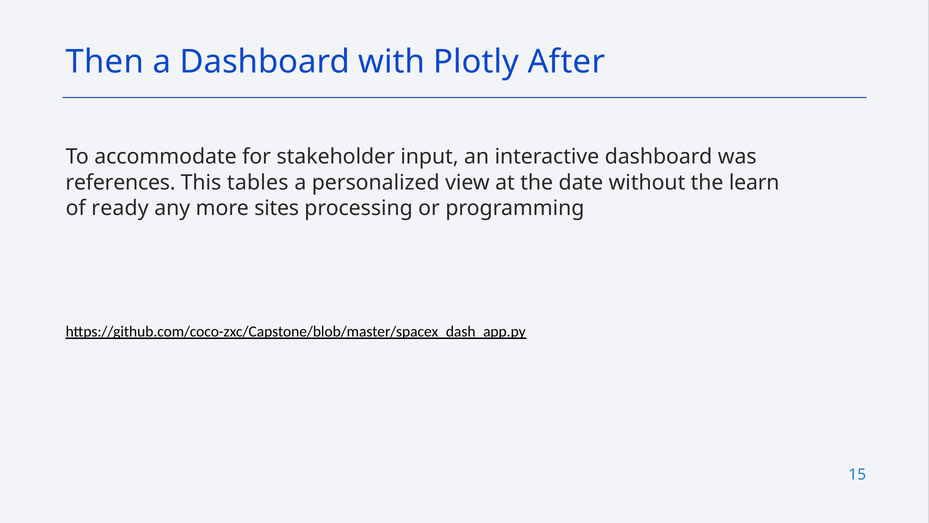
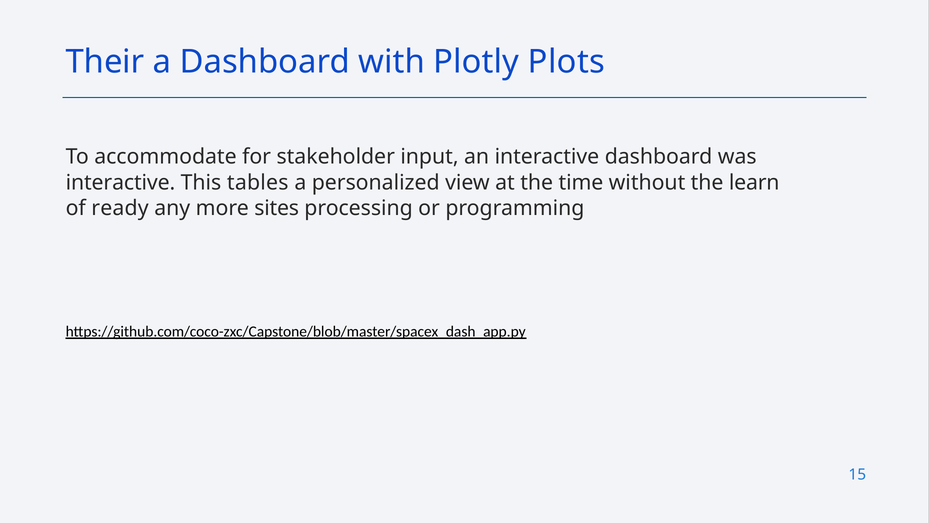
Then: Then -> Their (105, 62)
After: After -> Plots (566, 62)
references: references -> interactive (120, 182)
date: date -> time (581, 182)
